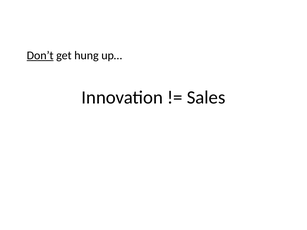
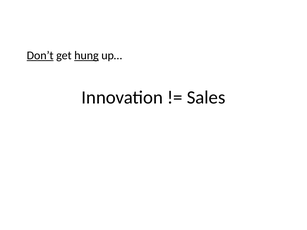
hung underline: none -> present (86, 56)
